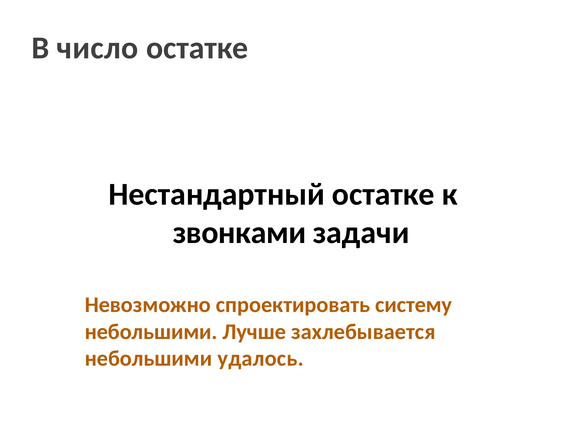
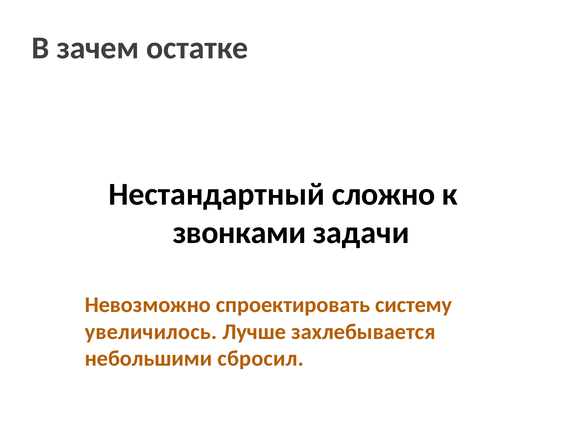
число: число -> зачем (98, 48)
Нестандартный остатке: остатке -> сложно (383, 195)
небольшими: небольшими -> увеличилось (151, 332)
удалось: удалось -> сбросил (261, 359)
